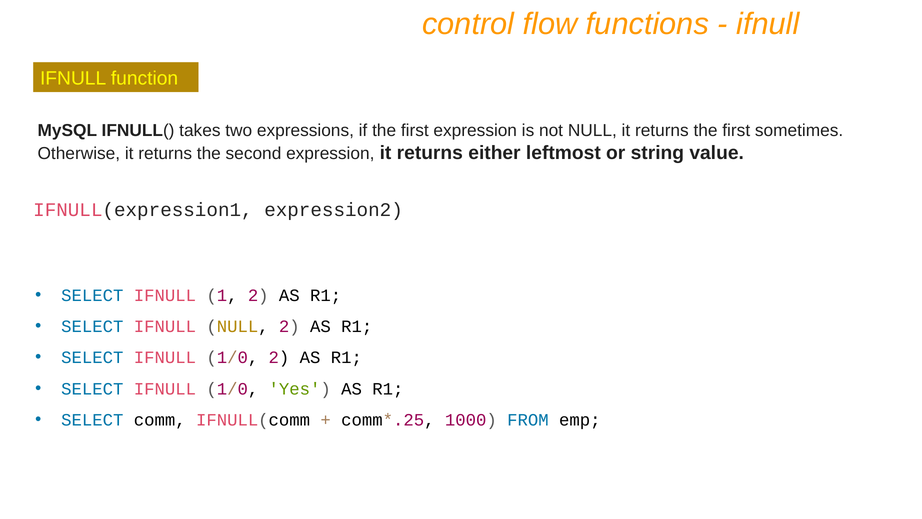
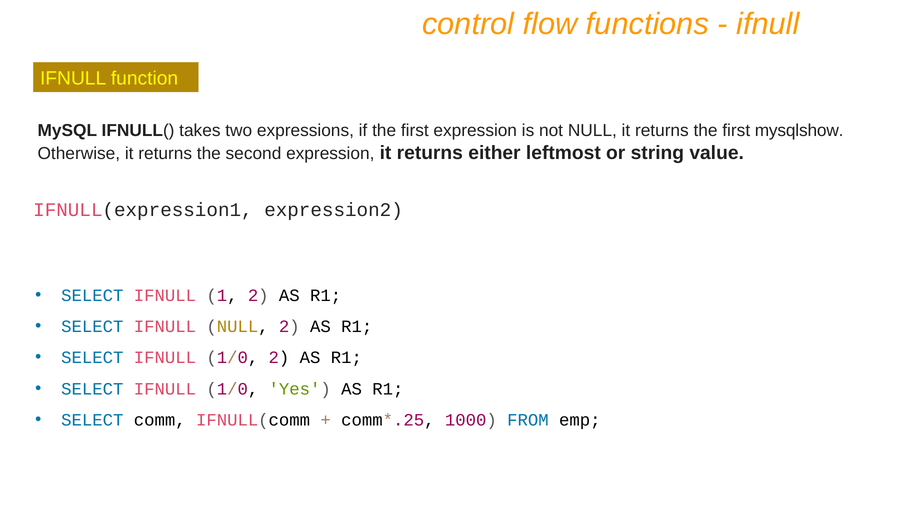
sometimes: sometimes -> mysqlshow (799, 131)
